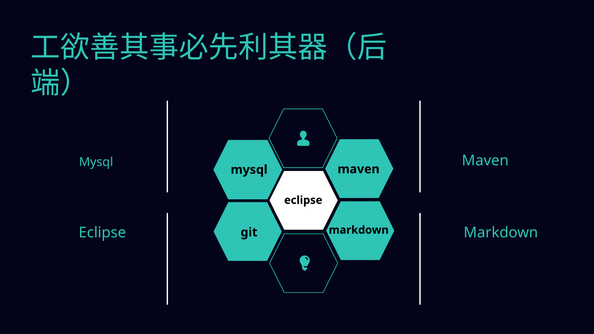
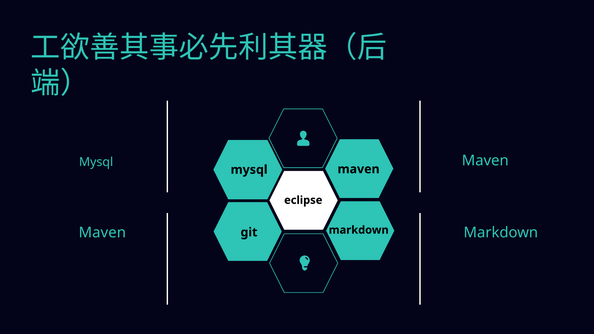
Eclipse: Eclipse -> Maven (102, 233)
